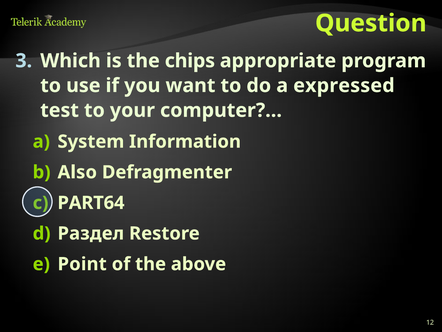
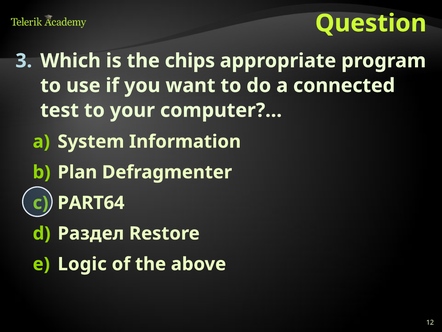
expressed: expressed -> connected (344, 85)
Also: Also -> Plan (77, 172)
Point: Point -> Logic (82, 264)
